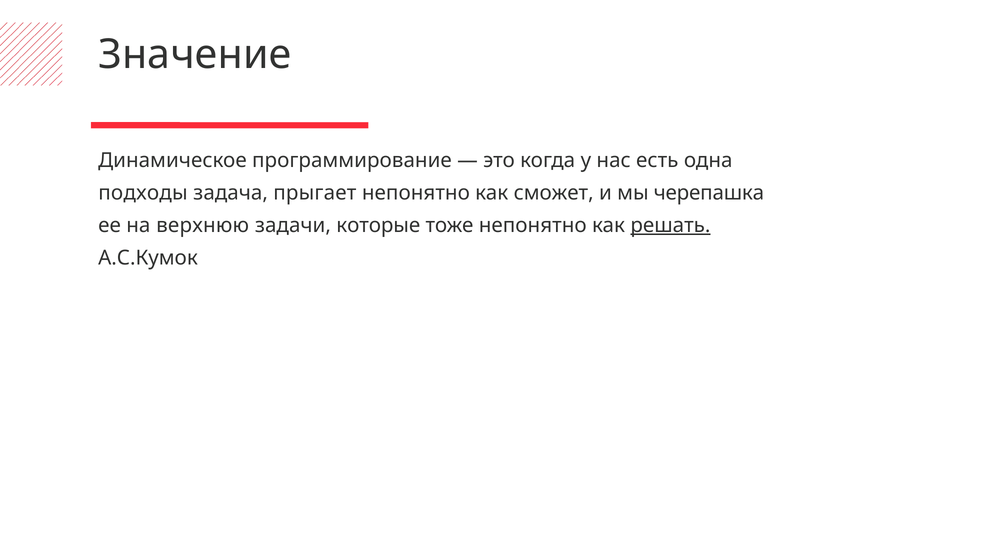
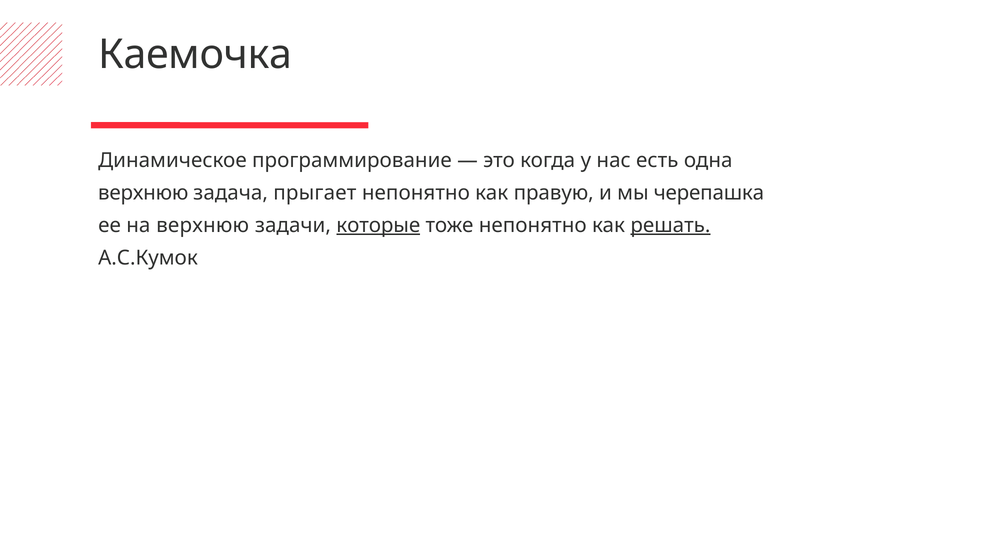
Значение: Значение -> Каемочка (195, 54)
подходы: подходы -> верхнюю (143, 193)
сможет: сможет -> правую (554, 193)
которые underline: none -> present (378, 225)
